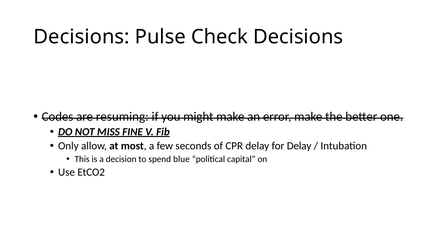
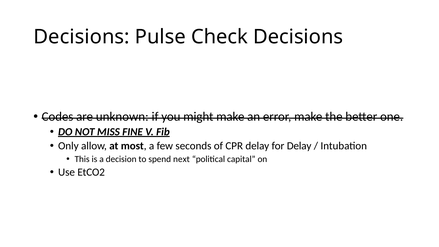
resuming: resuming -> unknown (122, 117)
blue: blue -> next (181, 159)
